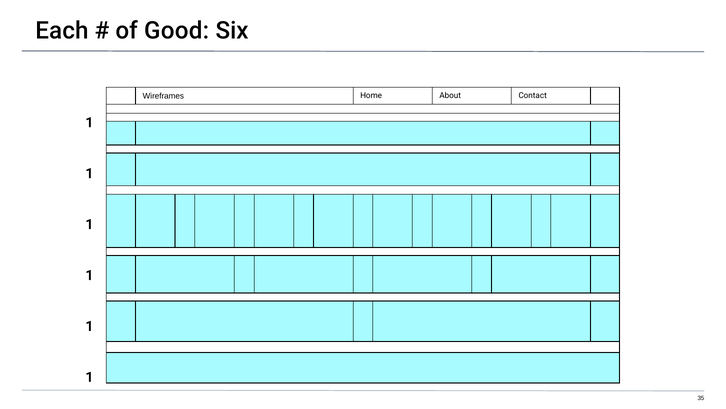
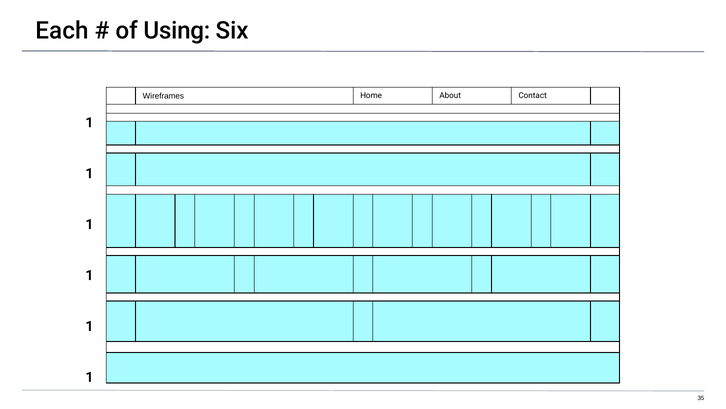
Good: Good -> Using (177, 31)
